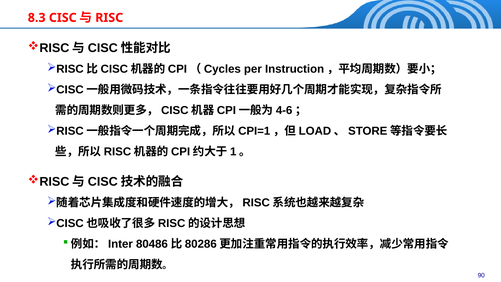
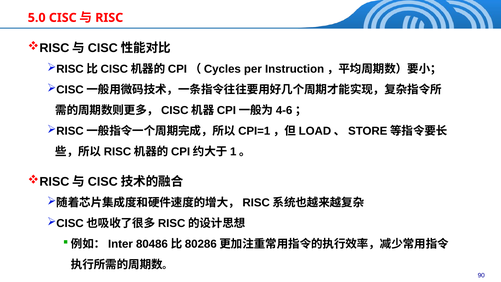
8.3: 8.3 -> 5.0 (37, 18)
